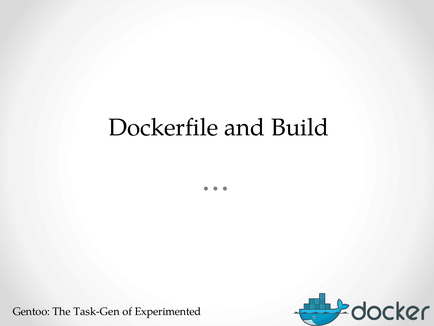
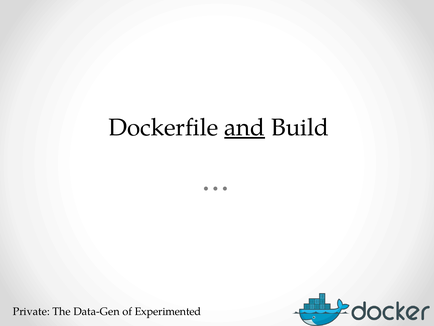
and underline: none -> present (245, 127)
Gentoo: Gentoo -> Private (31, 311)
Task-Gen: Task-Gen -> Data-Gen (97, 311)
